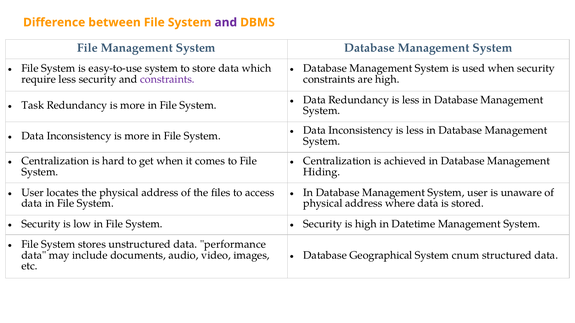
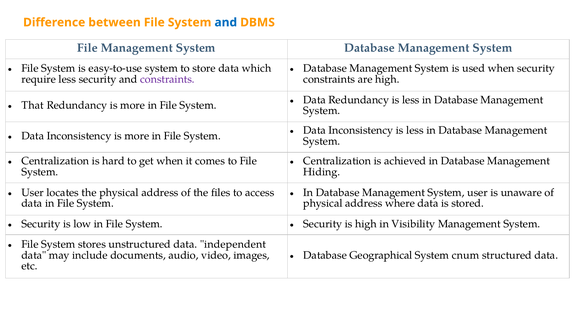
and colour: purple -> blue (226, 22)
Task: Task -> That (33, 105)
Datetime: Datetime -> Visibility (413, 224)
performance: performance -> independent (233, 245)
